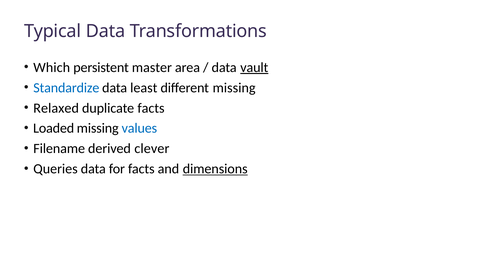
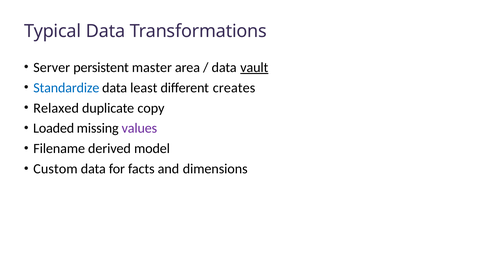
Which: Which -> Server (52, 67)
different missing: missing -> creates (234, 88)
duplicate facts: facts -> copy (151, 108)
values colour: blue -> purple (139, 128)
clever: clever -> model (152, 148)
Queries: Queries -> Custom (55, 169)
dimensions underline: present -> none (215, 169)
